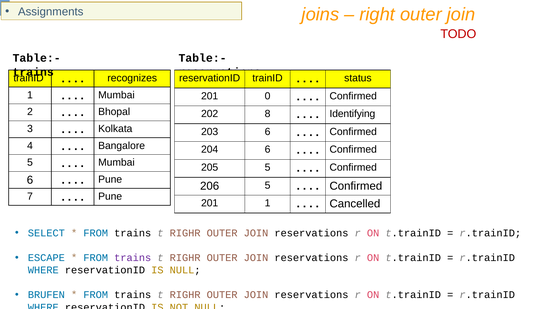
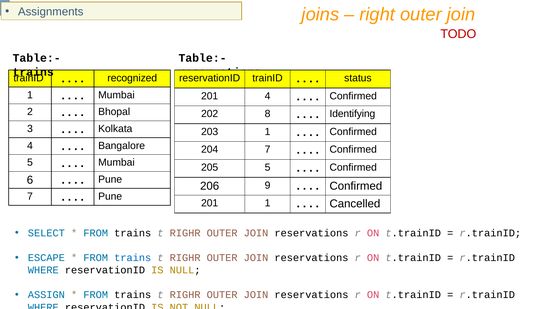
recognizes: recognizes -> recognized (132, 78)
201 0: 0 -> 4 (268, 96)
203 6: 6 -> 1 (268, 131)
204 6: 6 -> 7 (268, 149)
206 5: 5 -> 9 (268, 185)
trains colour: purple -> blue (133, 257)
BRUFEN: BRUFEN -> ASSIGN (46, 294)
